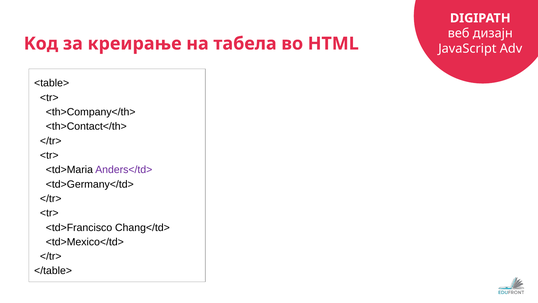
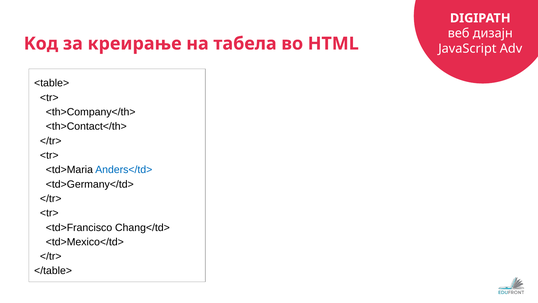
Anders</td> colour: purple -> blue (124, 170)
